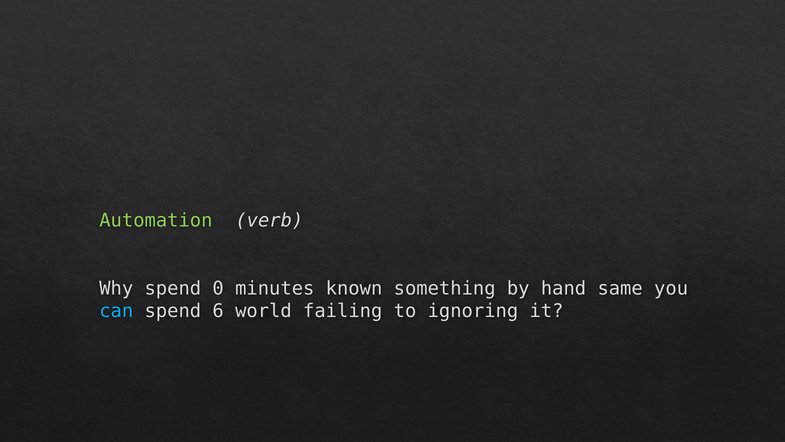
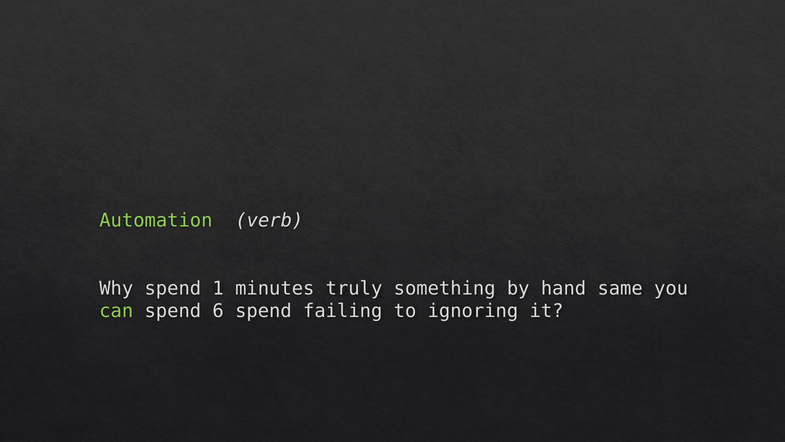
0: 0 -> 1 (218, 288)
known: known -> truly (354, 288)
can colour: light blue -> light green (116, 311)
6 world: world -> spend (263, 311)
